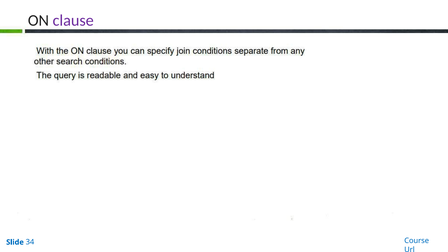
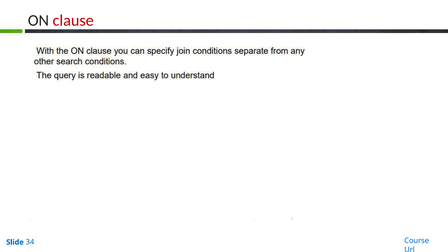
clause colour: purple -> red (73, 21)
